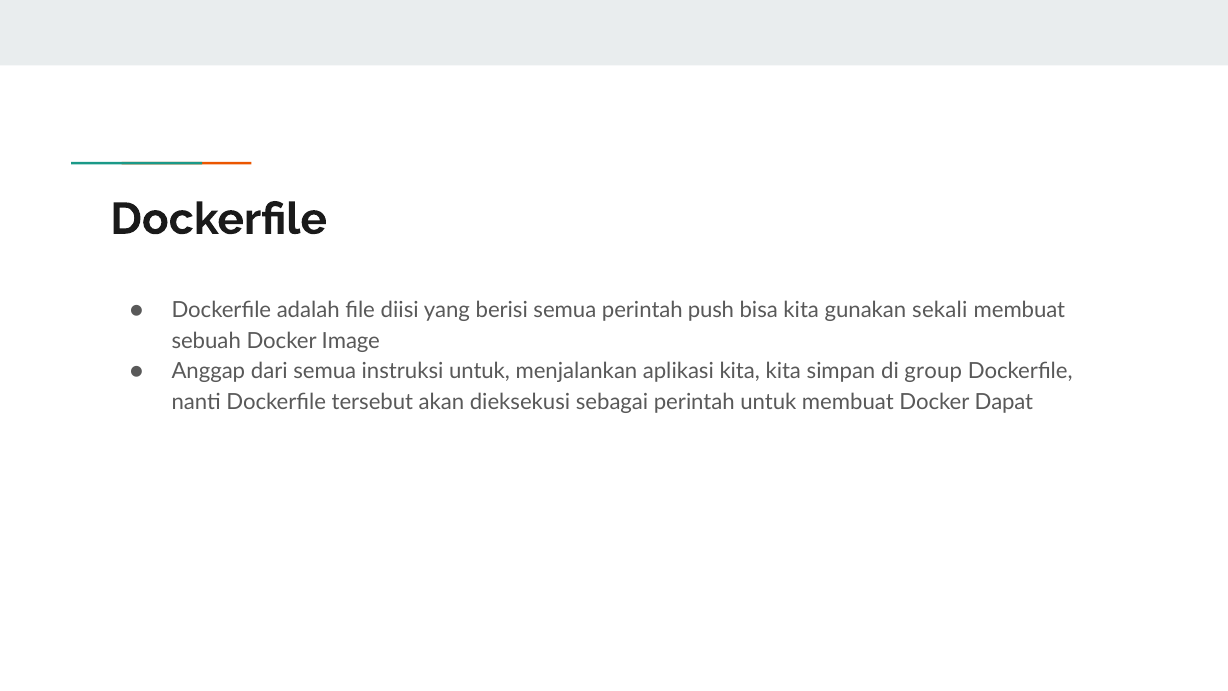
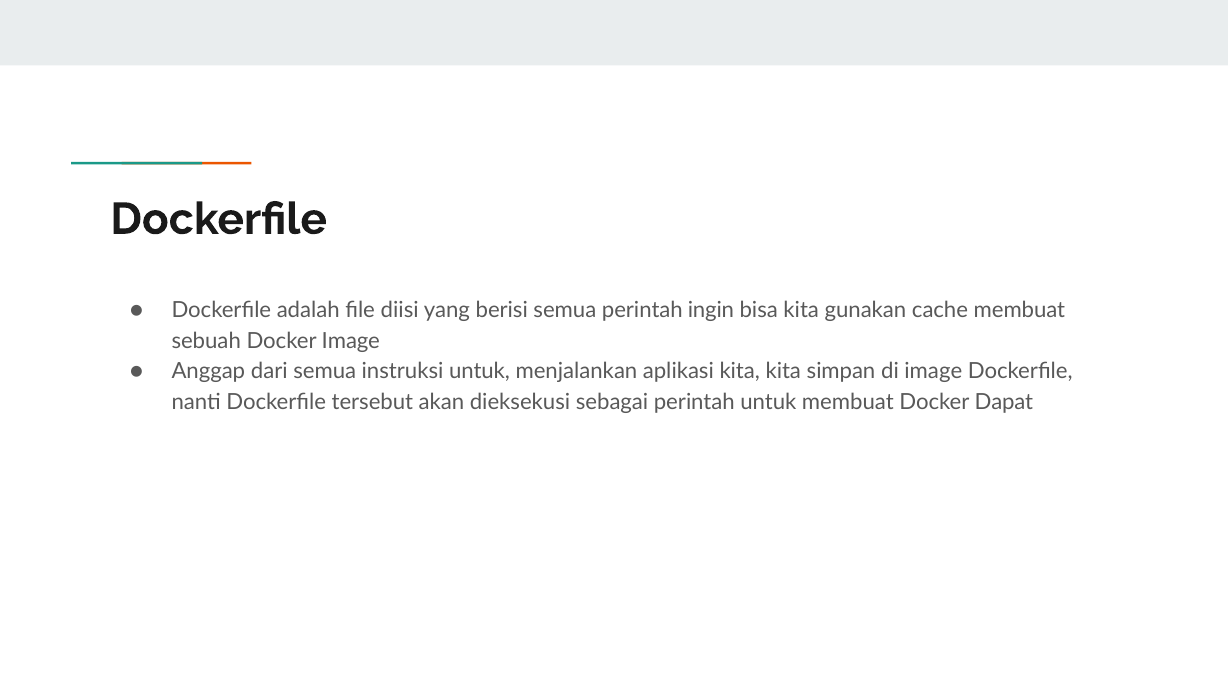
push: push -> ingin (711, 310)
sekali: sekali -> cache (940, 310)
di group: group -> image (933, 372)
